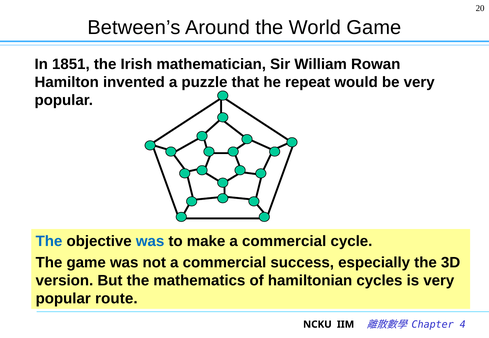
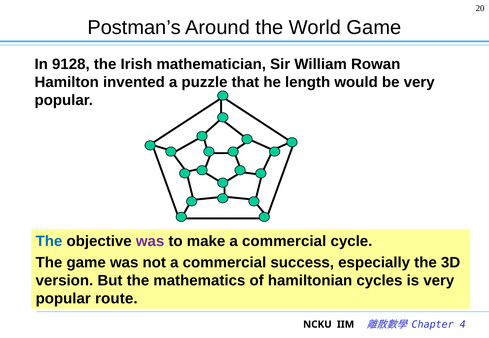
Between’s: Between’s -> Postman’s (134, 28)
1851: 1851 -> 9128 (71, 64)
repeat: repeat -> length (308, 82)
was colour: blue -> purple (150, 242)
